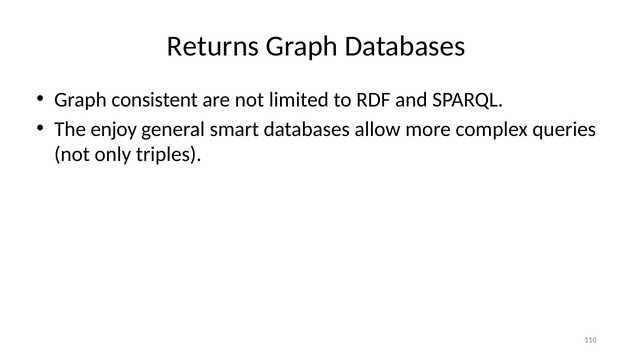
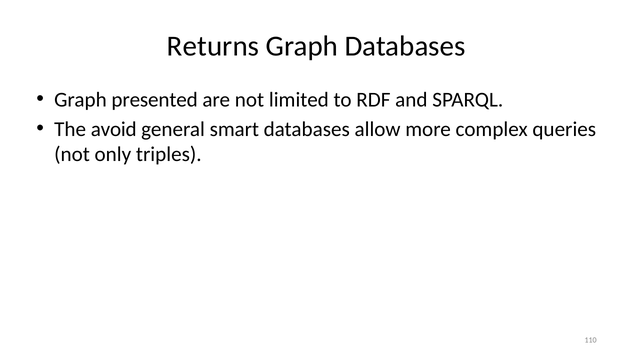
consistent: consistent -> presented (155, 100)
enjoy: enjoy -> avoid (114, 129)
